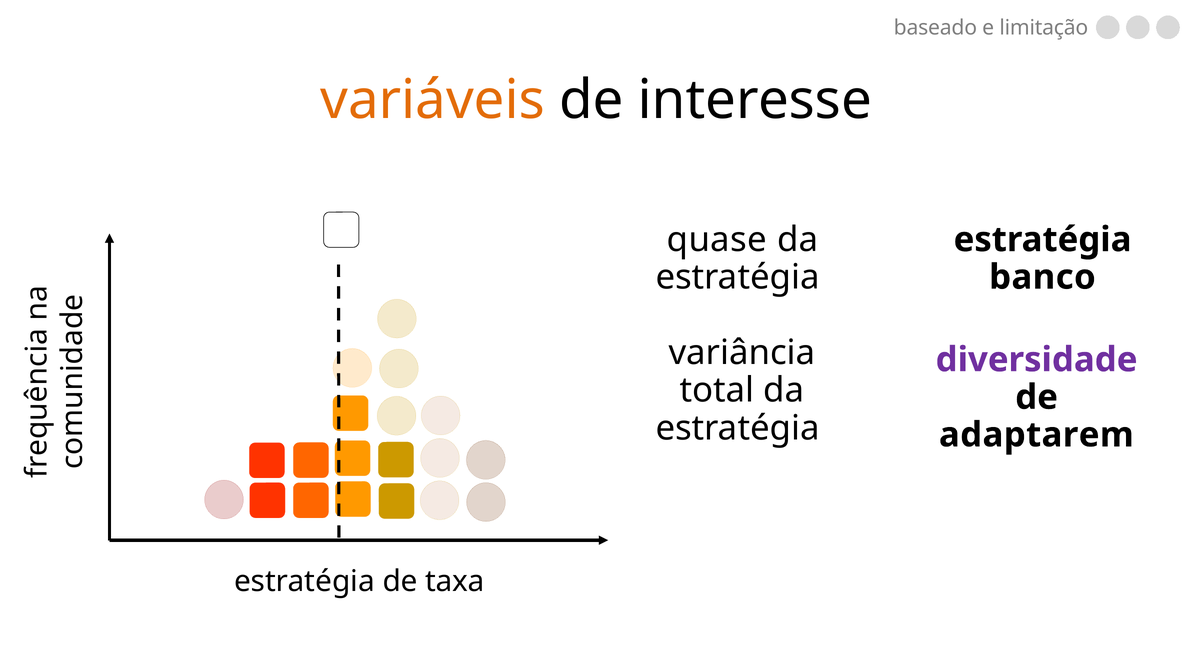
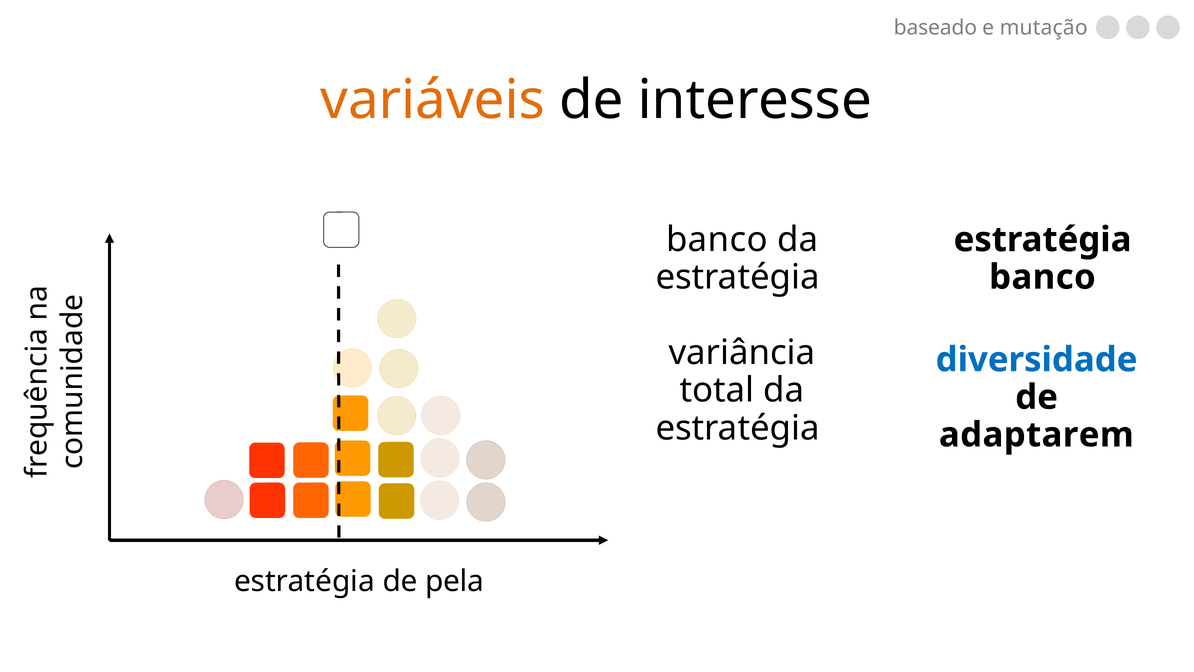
limitação: limitação -> mutação (1044, 28)
quase: quase -> banco (717, 239)
diversidade colour: purple -> blue (1037, 360)
taxa: taxa -> pela (455, 581)
